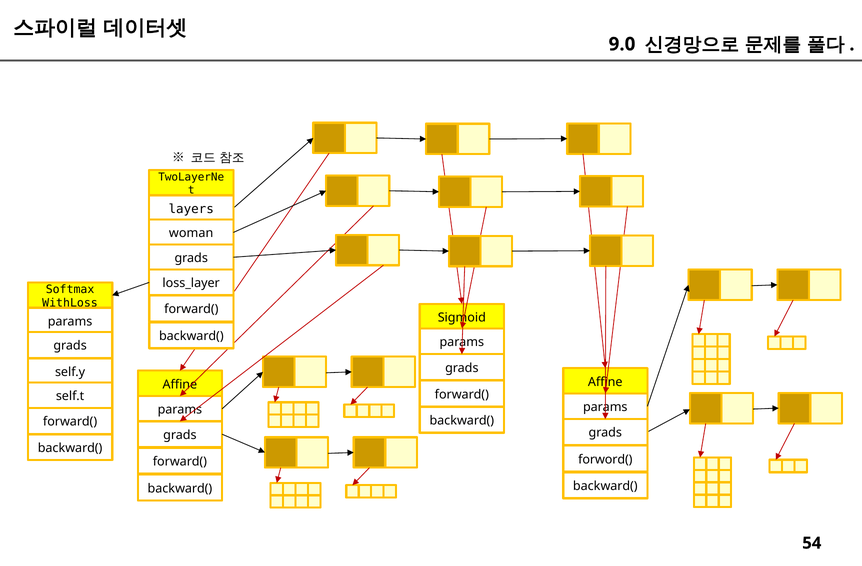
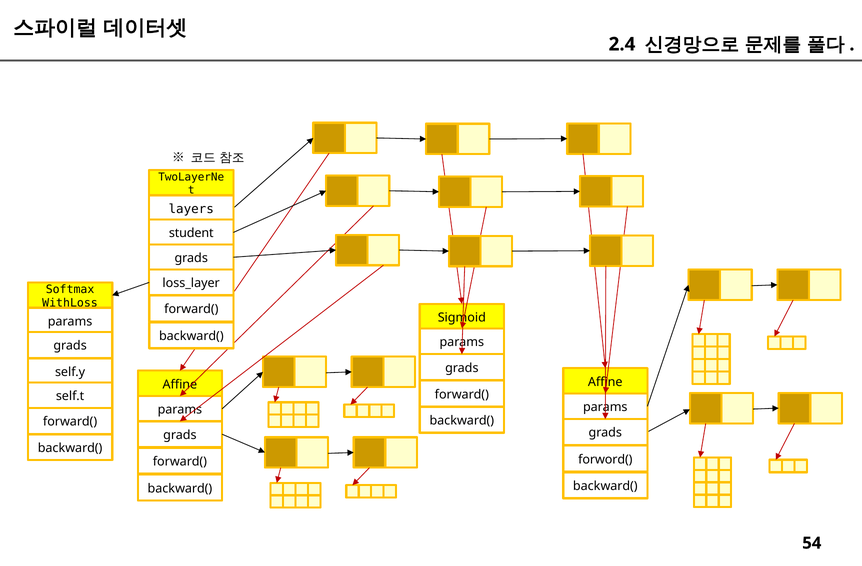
9.0: 9.0 -> 2.4 (622, 44)
woman: woman -> student (191, 233)
